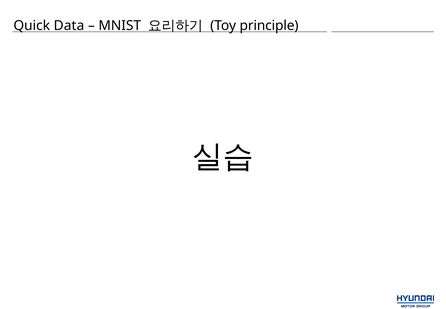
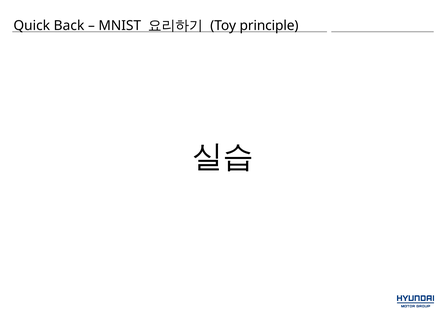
Data: Data -> Back (69, 26)
